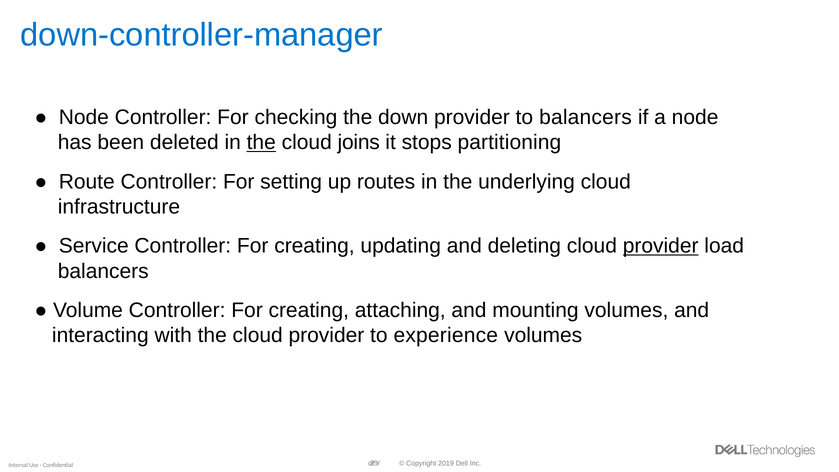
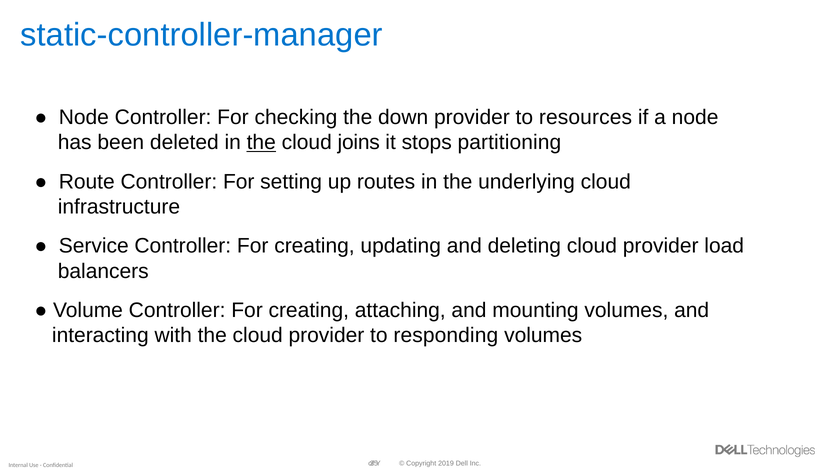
down-controller-manager: down-controller-manager -> static-controller-manager (202, 35)
to balancers: balancers -> resources (585, 117)
provider underline: present -> none (661, 246)
experience: experience -> responding (446, 335)
